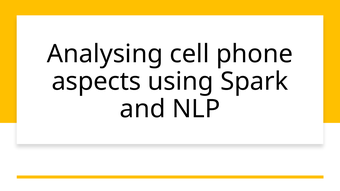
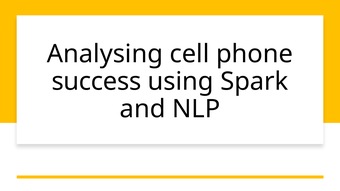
aspects: aspects -> success (96, 82)
